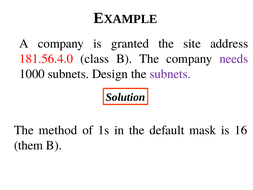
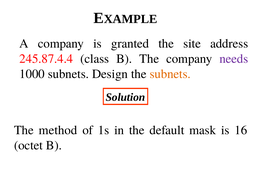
181.56.4.0: 181.56.4.0 -> 245.87.4.4 (46, 59)
subnets colour: purple -> orange (170, 74)
them: them -> octet (28, 145)
